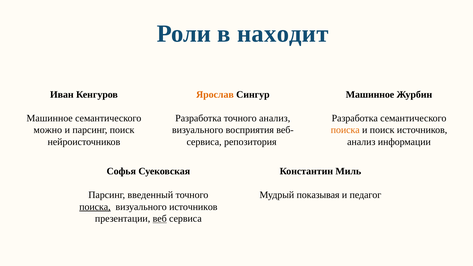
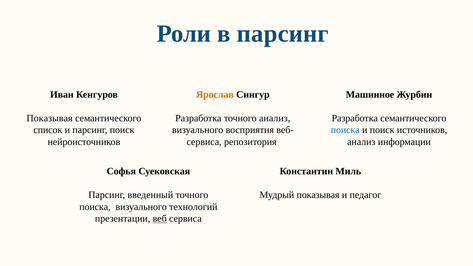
в находит: находит -> парсинг (283, 34)
Машинное: Машинное -> Показывая (50, 118)
можно: можно -> список (48, 130)
поиска colour: orange -> blue (345, 130)
поиска underline: present -> none (95, 207)
визуального источников: источников -> технологий (193, 207)
